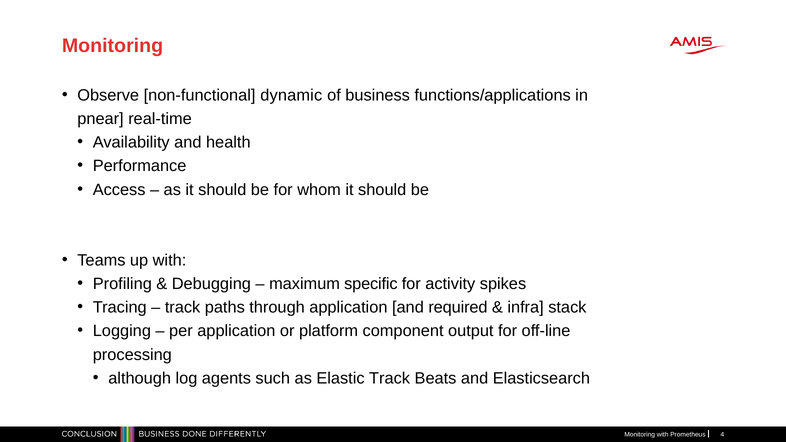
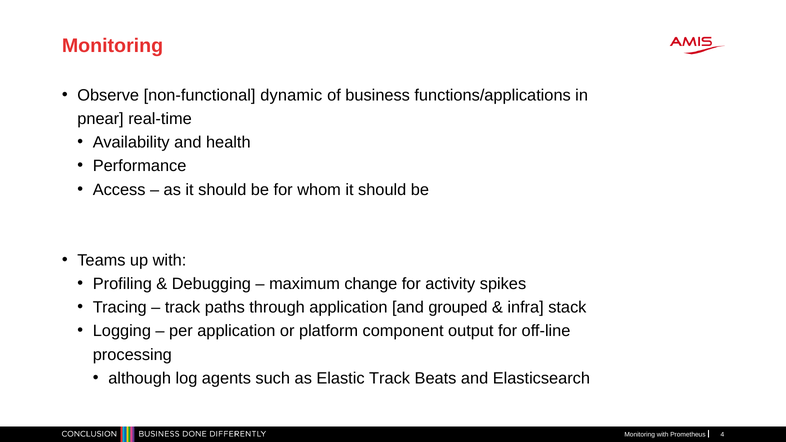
specific: specific -> change (371, 284)
required: required -> grouped (458, 308)
